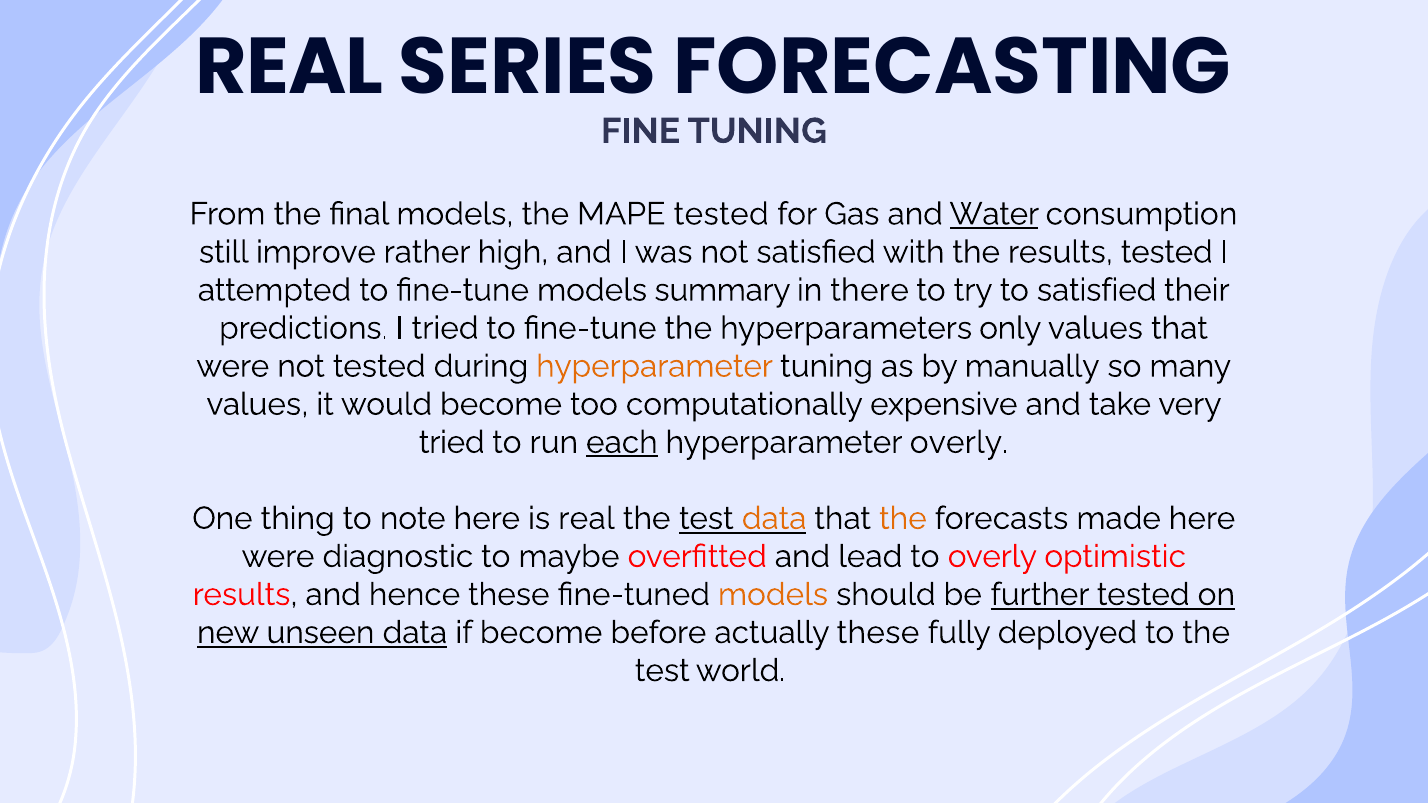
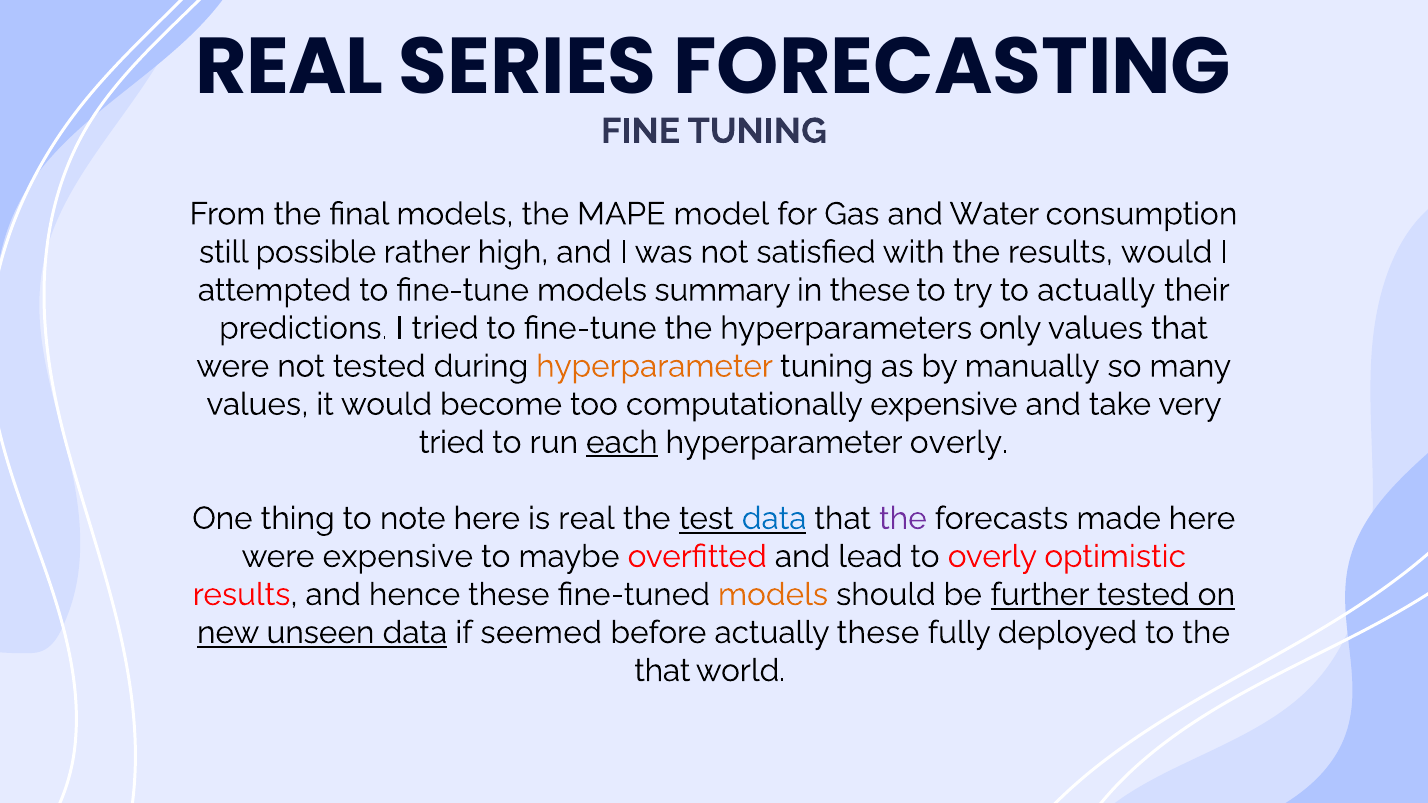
MAPE tested: tested -> model (721, 214)
Water underline: present -> none (994, 214)
improve: improve -> possible (316, 252)
results tested: tested -> would (1167, 252)
in there: there -> these (870, 290)
to satisfied: satisfied -> actually (1096, 290)
data colour: orange -> blue (774, 519)
the colour: orange -> purple (903, 519)
were diagnostic: diagnostic -> expensive (398, 557)
if become: become -> seemed (541, 633)
test: test -> that (662, 671)
